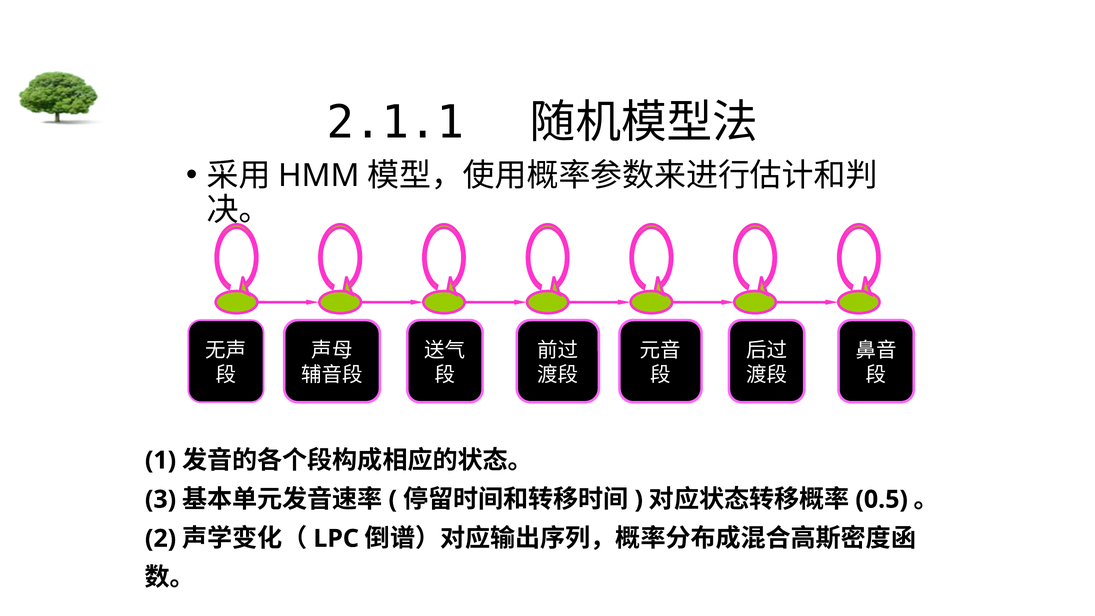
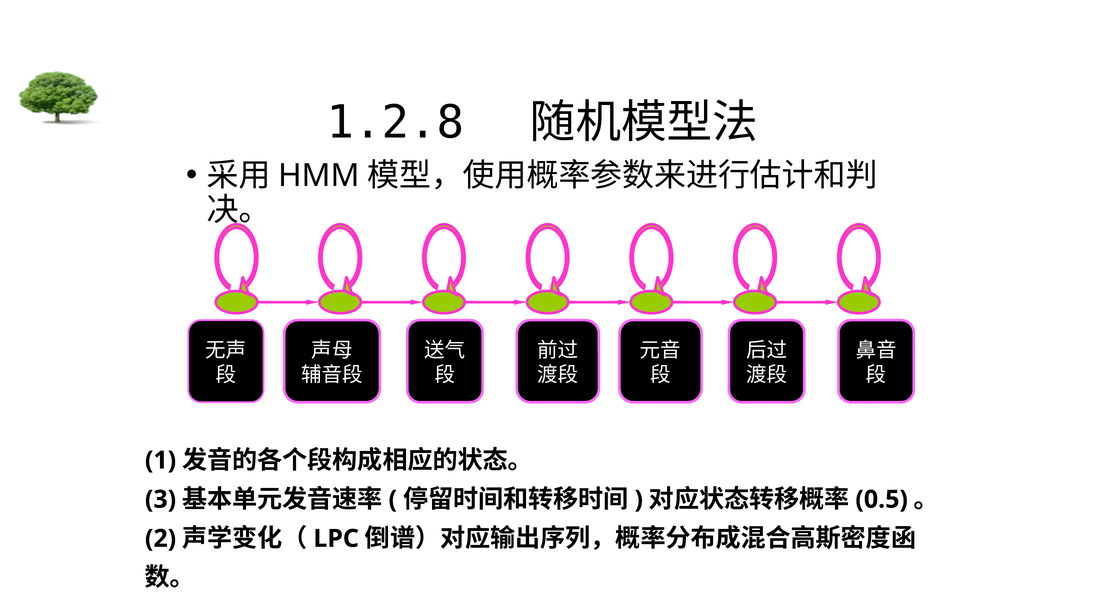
2.1.1: 2.1.1 -> 1.2.8 (396, 123)
